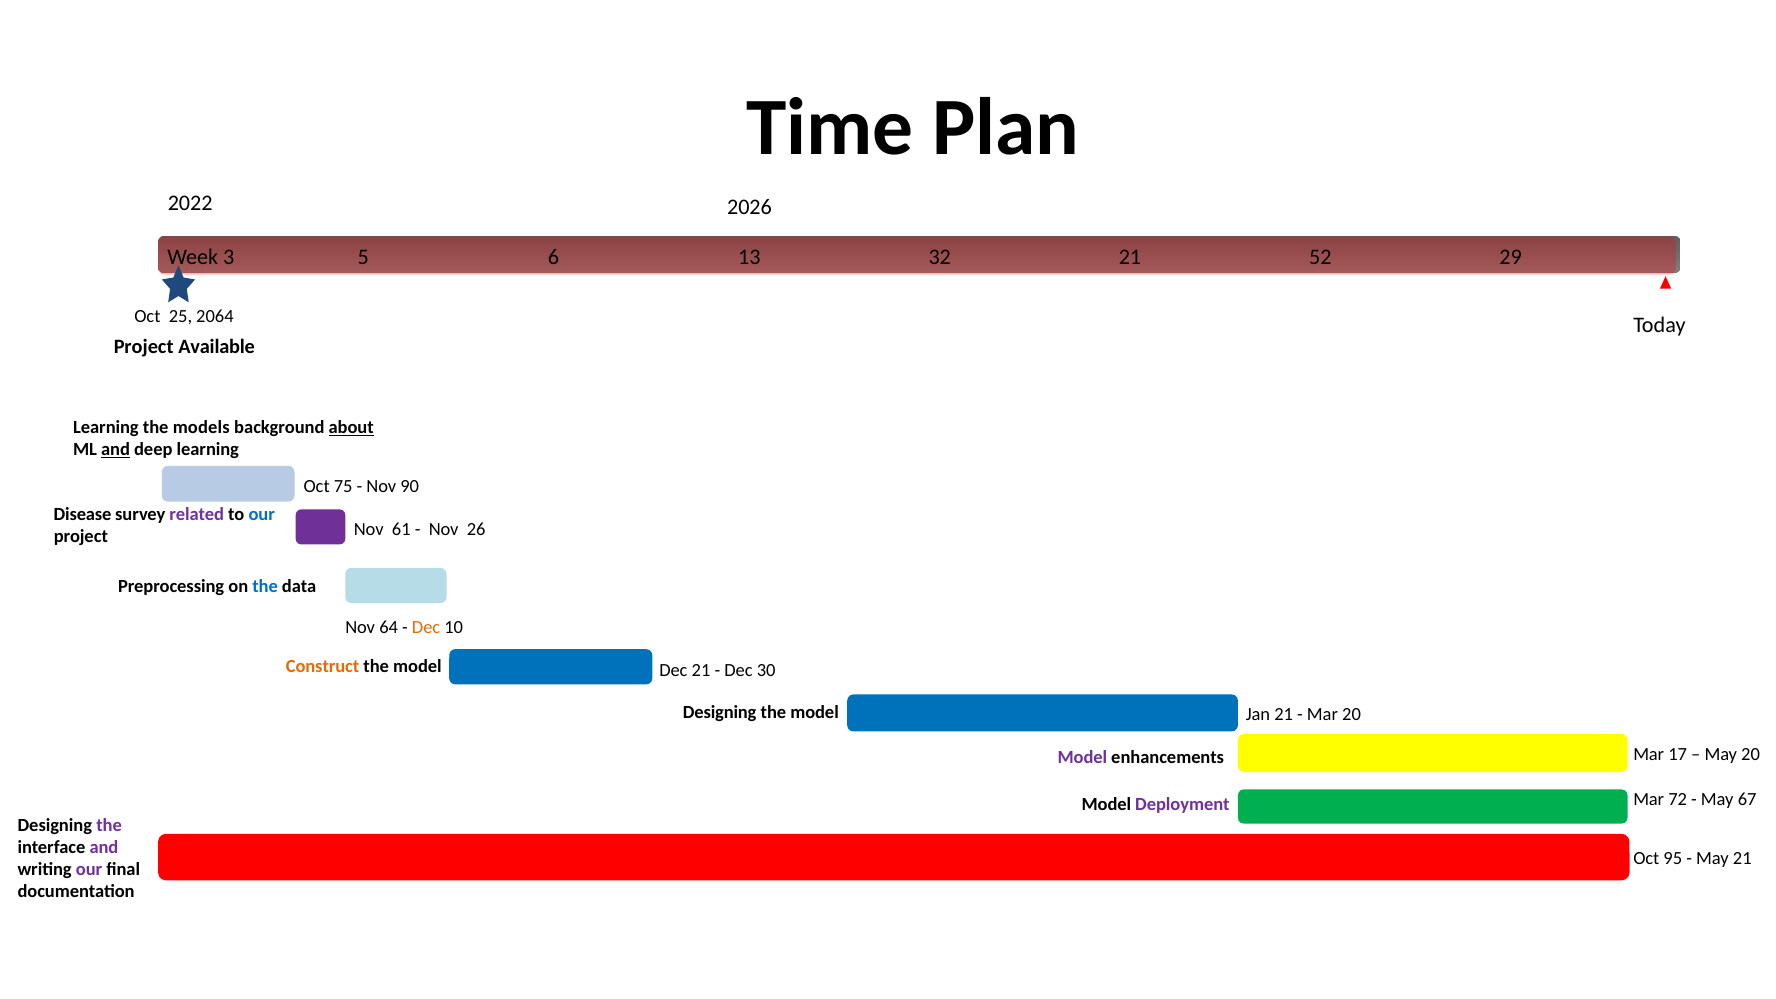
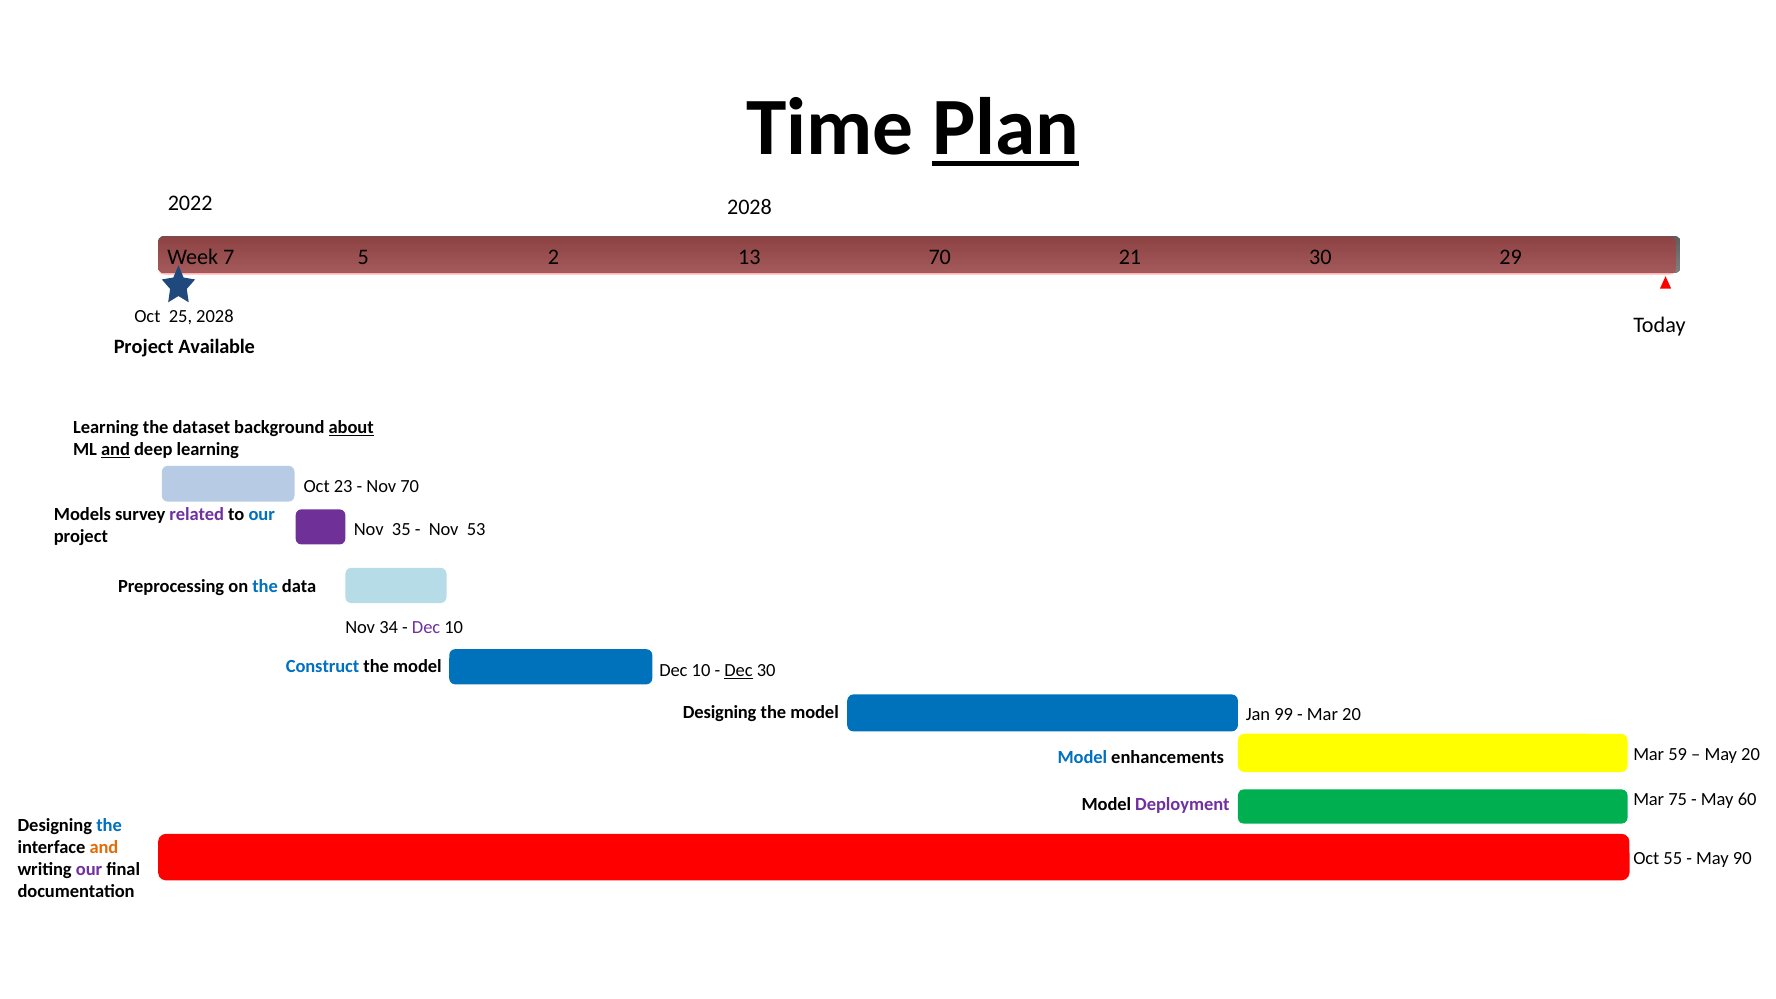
Plan underline: none -> present (1006, 128)
2026: 2026 -> 2028 (749, 207)
3: 3 -> 7 (229, 258)
6: 6 -> 2 (554, 258)
13 32: 32 -> 70 (940, 258)
21 52: 52 -> 30 (1320, 258)
25 2064: 2064 -> 2028 (215, 316)
models: models -> dataset (201, 428)
75: 75 -> 23 (343, 486)
Nov 90: 90 -> 70 (410, 486)
Disease: Disease -> Models (82, 514)
61: 61 -> 35 (401, 530)
26: 26 -> 53 (476, 530)
64: 64 -> 34 (389, 627)
Dec colour: orange -> purple (426, 627)
Construct colour: orange -> blue (323, 666)
21: 21 -> 10 (701, 671)
Dec underline: none -> present (738, 671)
Jan 21: 21 -> 99 (1284, 714)
17: 17 -> 59 (1678, 754)
Model colour: purple -> blue (1082, 758)
72: 72 -> 75 (1678, 800)
67: 67 -> 60 (1747, 800)
the colour: purple -> blue (109, 825)
and colour: purple -> orange (104, 847)
95: 95 -> 55 (1673, 858)
May 21: 21 -> 90 (1742, 858)
